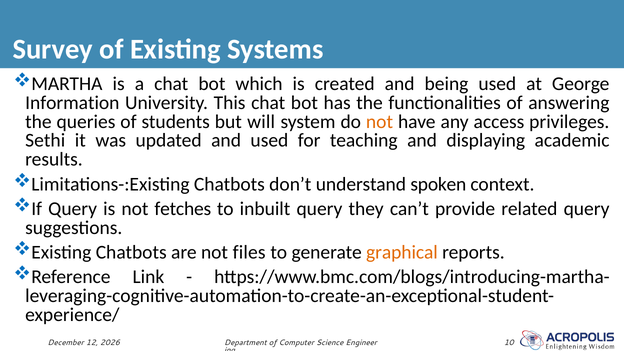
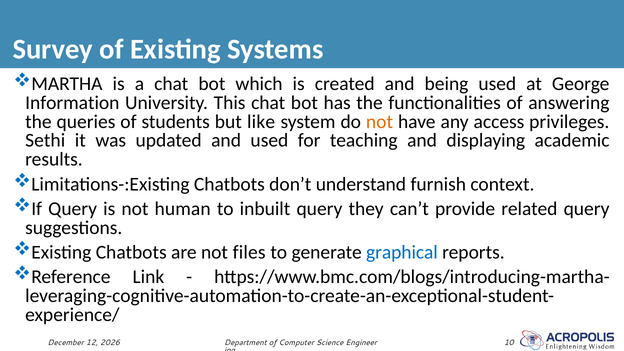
will: will -> like (261, 122)
spoken: spoken -> furnish (438, 184)
fetches: fetches -> human (183, 209)
graphical colour: orange -> blue (402, 252)
